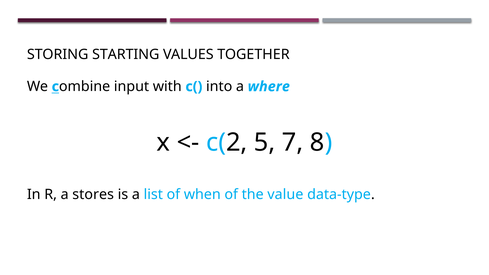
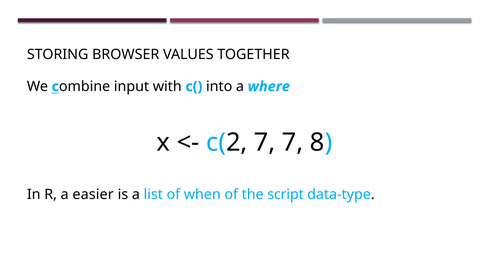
STARTING: STARTING -> BROWSER (126, 55)
c(2 5: 5 -> 7 (265, 142)
stores: stores -> easier (93, 194)
value: value -> script (285, 194)
